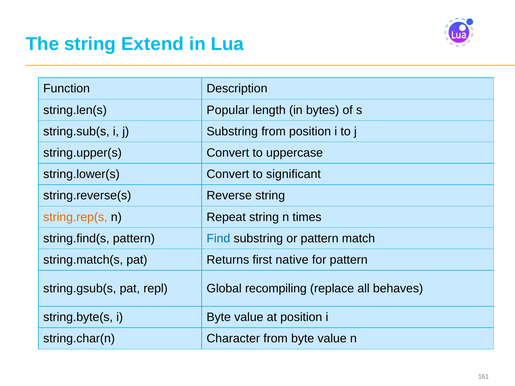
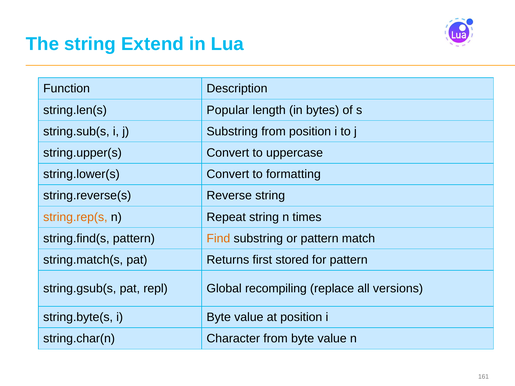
significant: significant -> formatting (293, 174)
Find colour: blue -> orange (218, 239)
native: native -> stored (292, 260)
behaves: behaves -> versions (398, 289)
